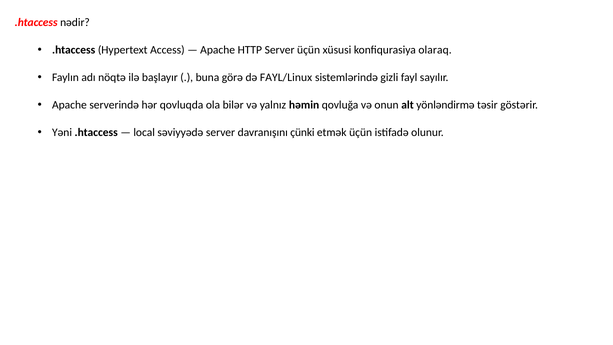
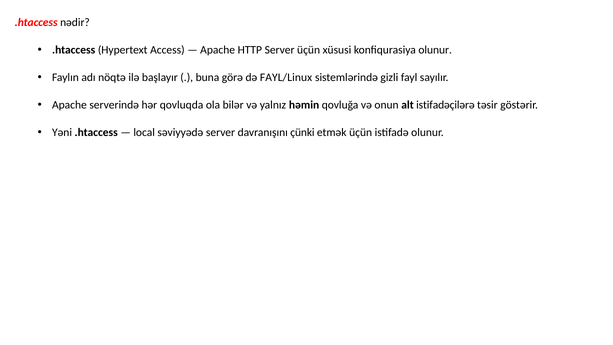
konfiqurasiya olaraq: olaraq -> olunur (435, 50)
yönləndirmə: yönləndirmə -> istifadəçilərə (445, 105)
